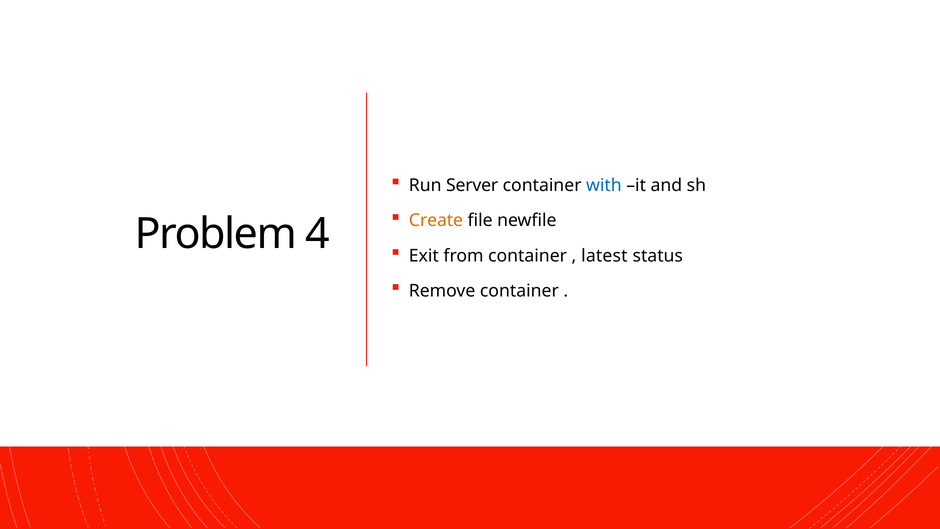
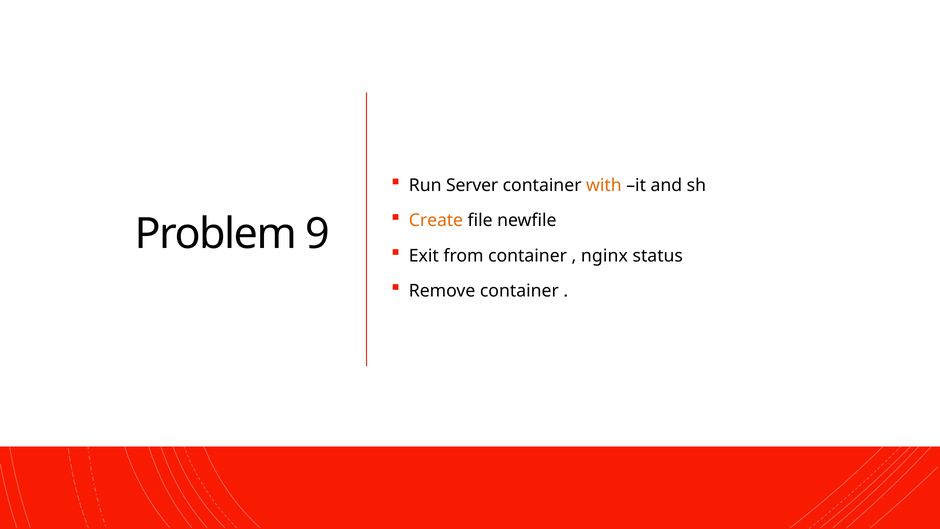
with colour: blue -> orange (604, 185)
4: 4 -> 9 (318, 234)
latest: latest -> nginx (604, 256)
